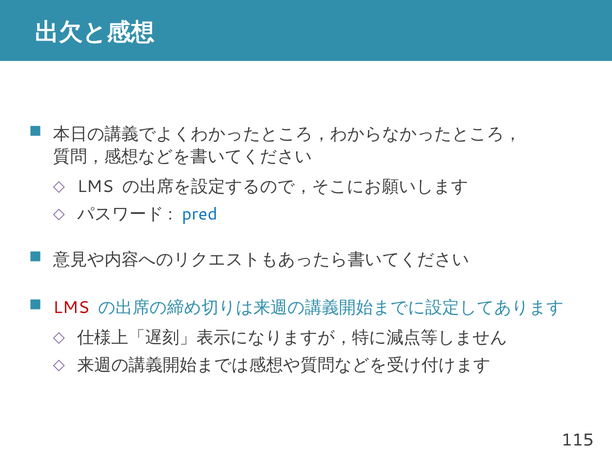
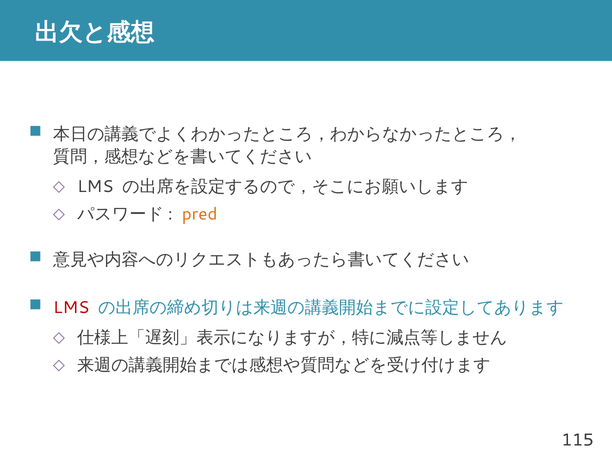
pred colour: blue -> orange (200, 214)
